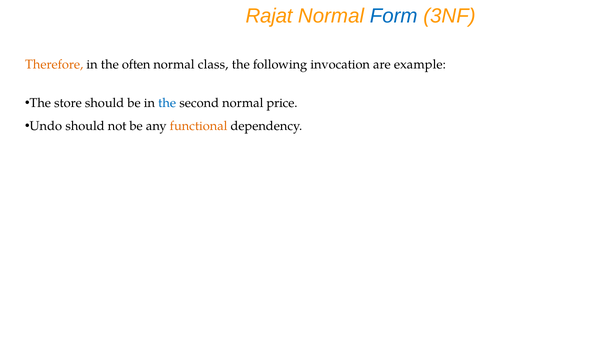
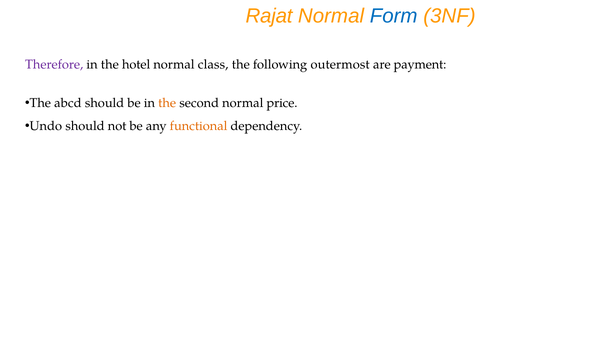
Therefore colour: orange -> purple (54, 65)
often: often -> hotel (136, 65)
invocation: invocation -> outermost (340, 65)
example: example -> payment (420, 65)
store: store -> abcd (68, 103)
the colour: blue -> orange (167, 103)
